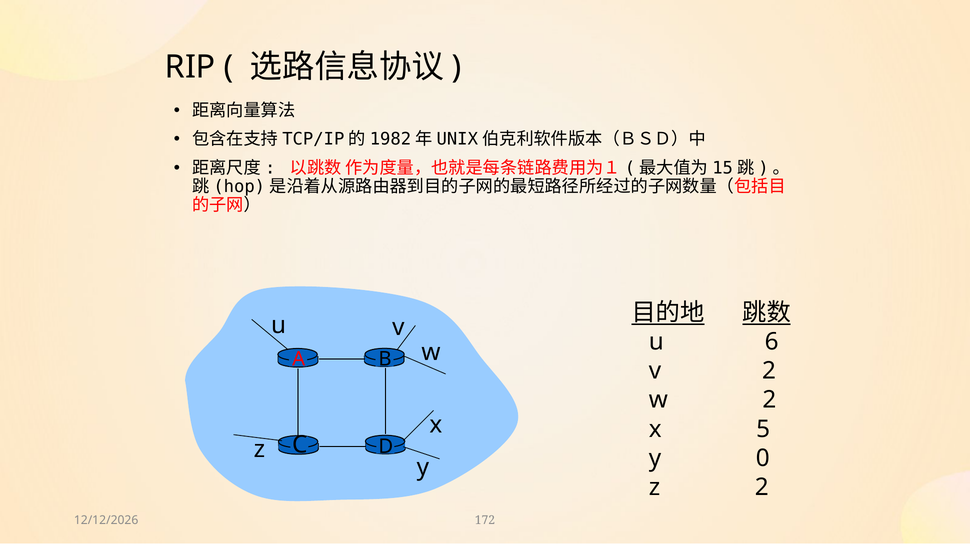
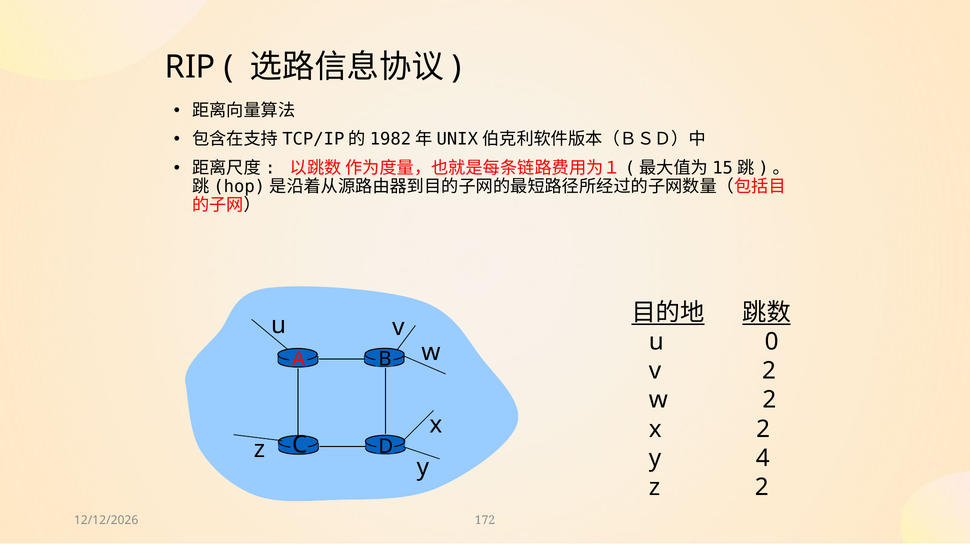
6: 6 -> 0 (772, 341)
x 5: 5 -> 2 (763, 429)
0: 0 -> 4 (763, 458)
